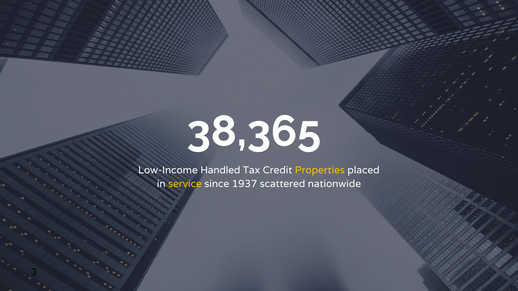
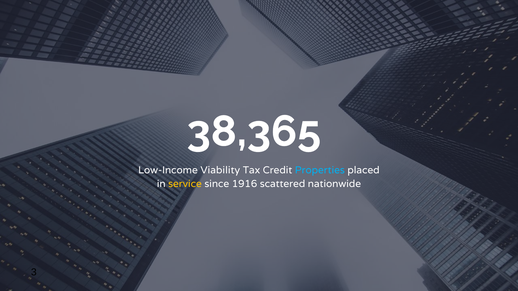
Handled: Handled -> Viability (220, 170)
Properties colour: yellow -> light blue (320, 170)
1937: 1937 -> 1916 (245, 184)
